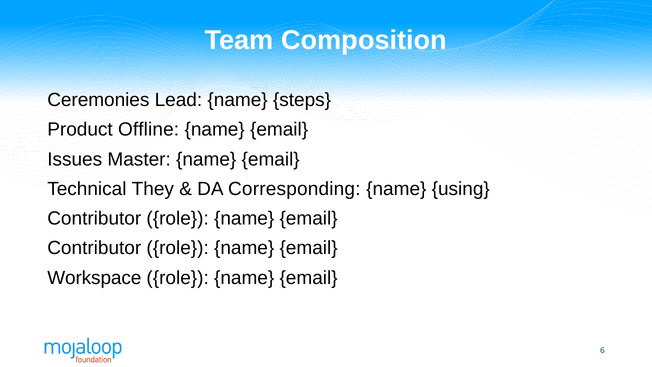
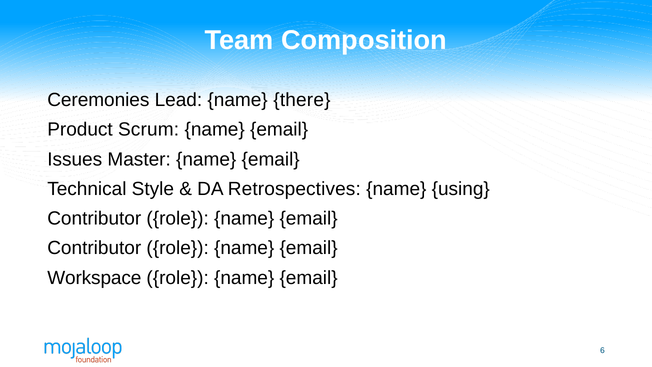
steps: steps -> there (302, 100)
Offline: Offline -> Scrum (149, 129)
They: They -> Style (153, 189)
Corresponding: Corresponding -> Retrospectives (294, 189)
